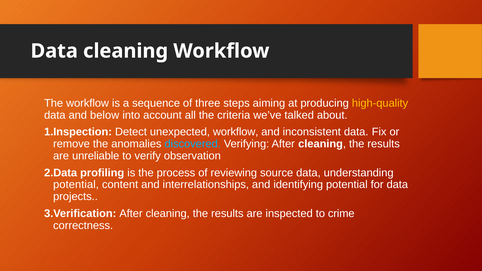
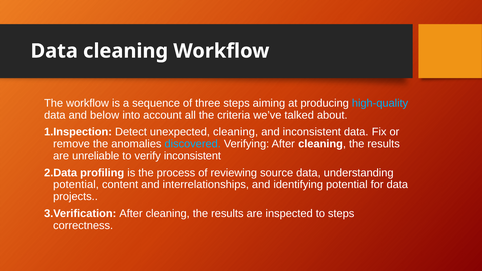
high-quality colour: yellow -> light blue (380, 103)
unexpected workflow: workflow -> cleaning (236, 132)
verify observation: observation -> inconsistent (192, 156)
to crime: crime -> steps (341, 214)
